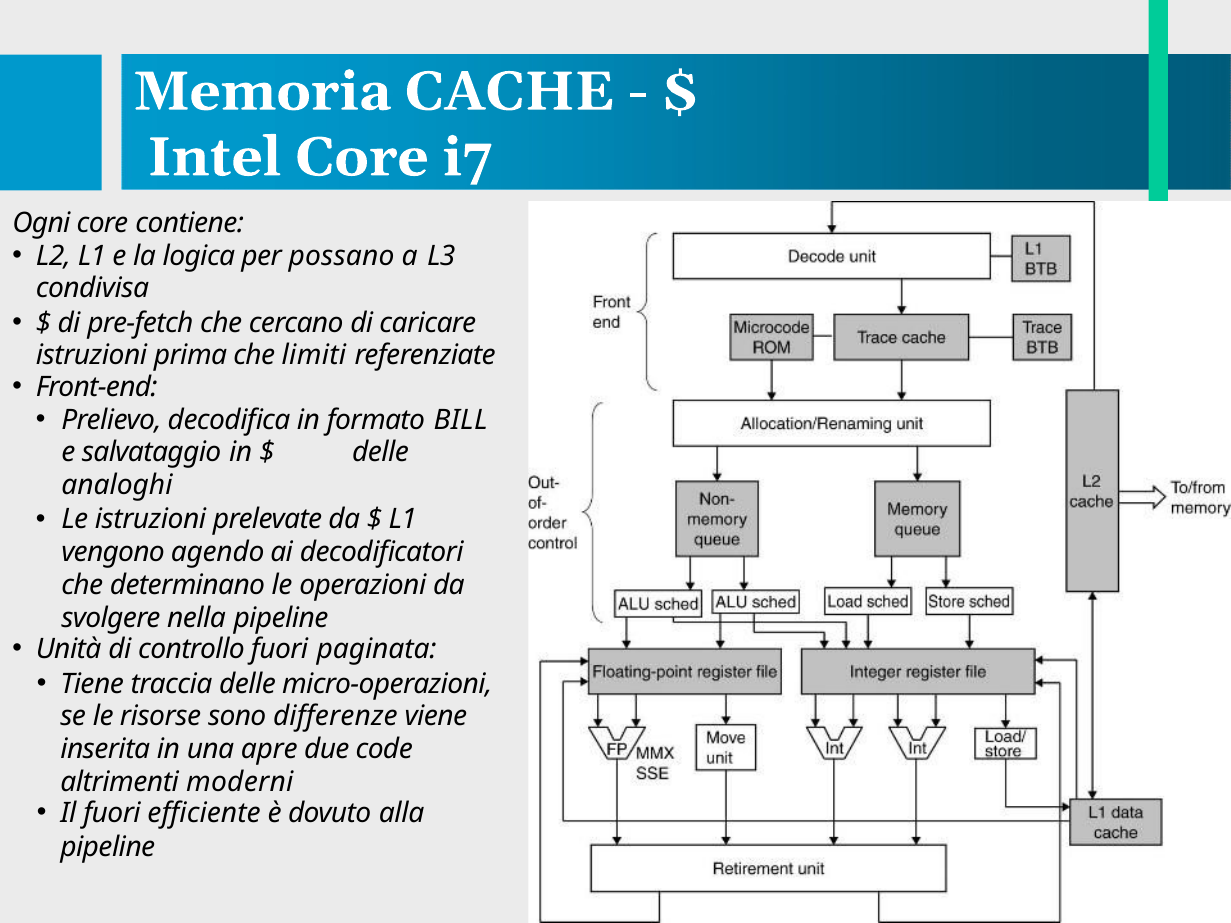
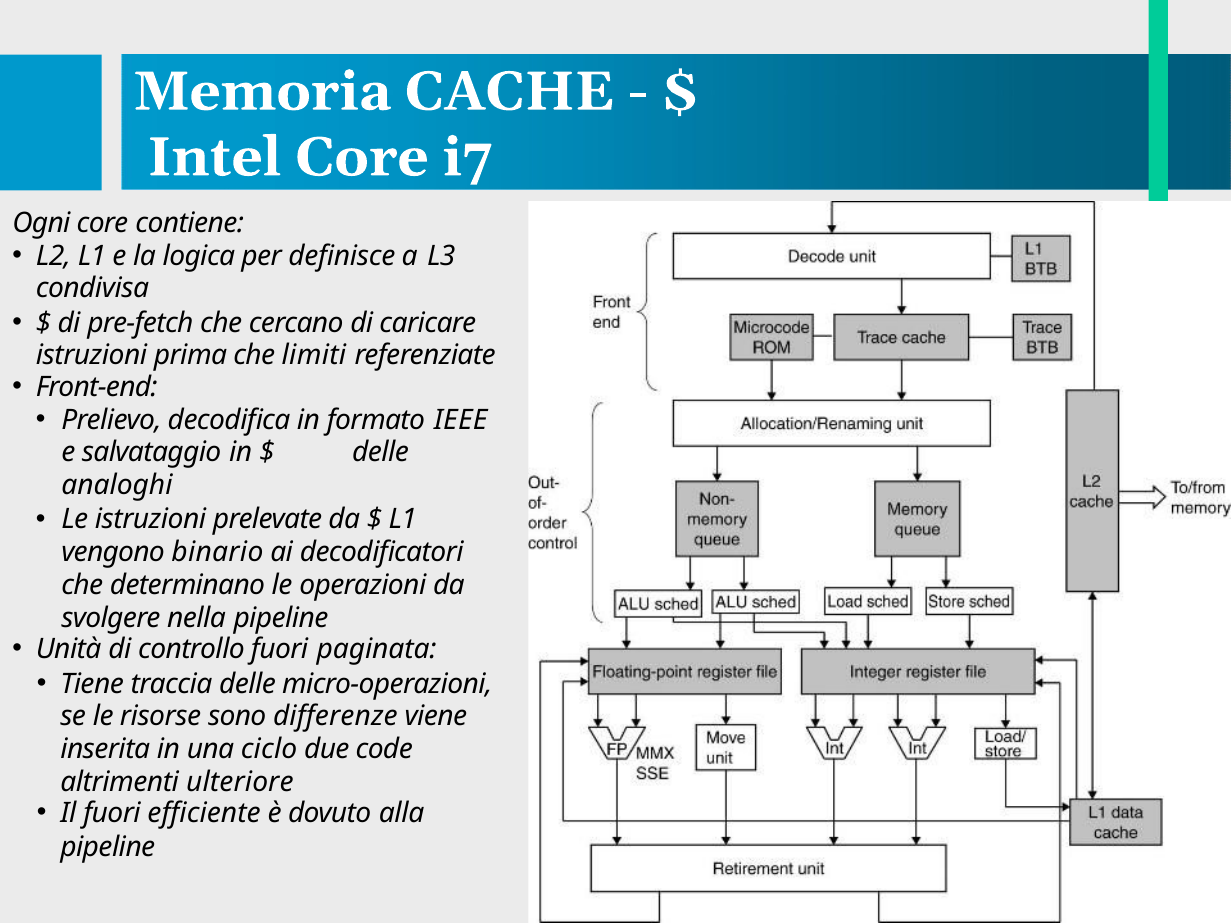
possano: possano -> definisce (342, 256)
BILL: BILL -> IEEE (461, 420)
agendo: agendo -> binario (217, 553)
apre: apre -> ciclo (269, 750)
moderni: moderni -> ulteriore (240, 782)
